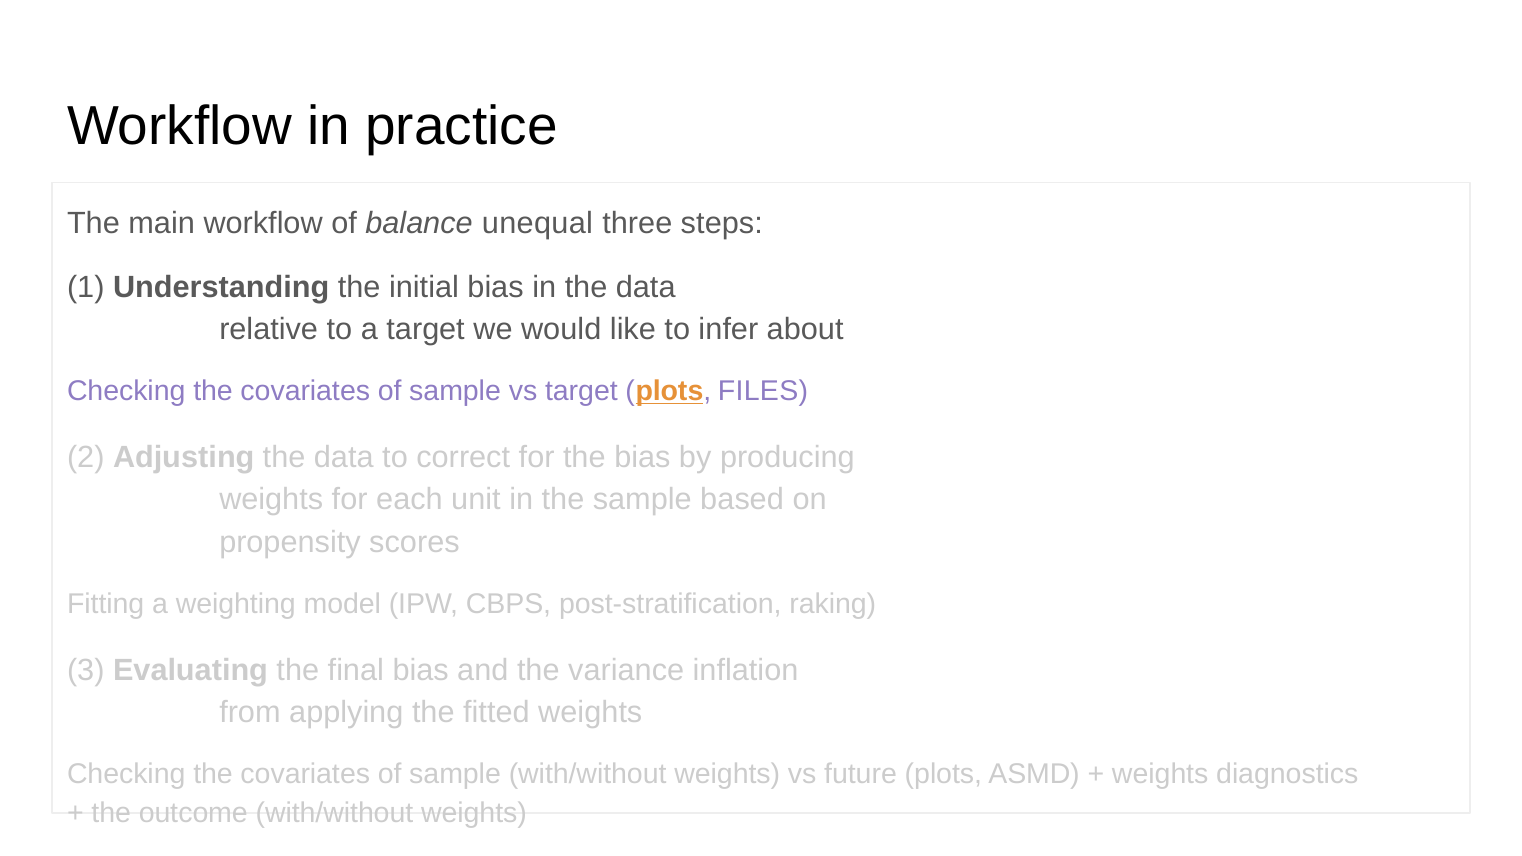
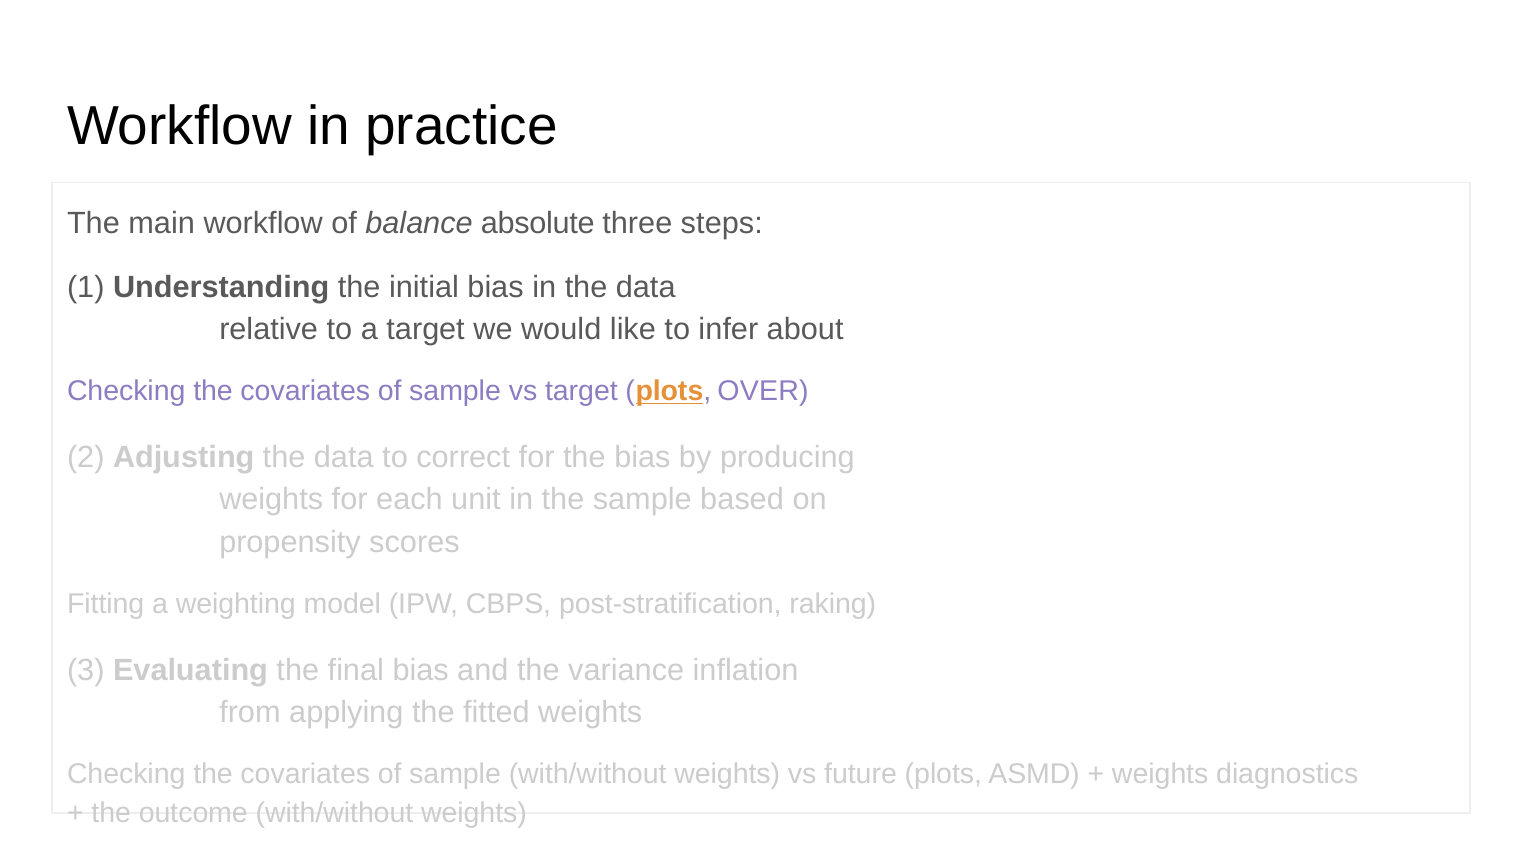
unequal: unequal -> absolute (538, 224)
FILES: FILES -> OVER (763, 391)
